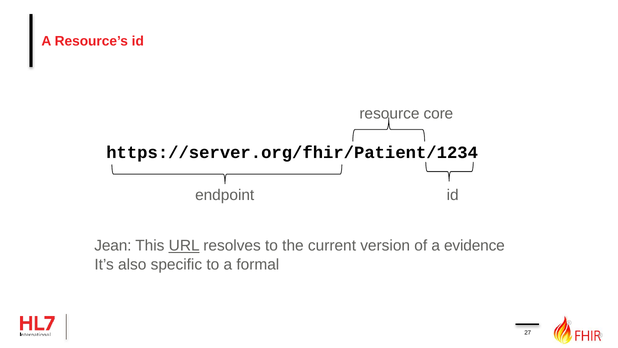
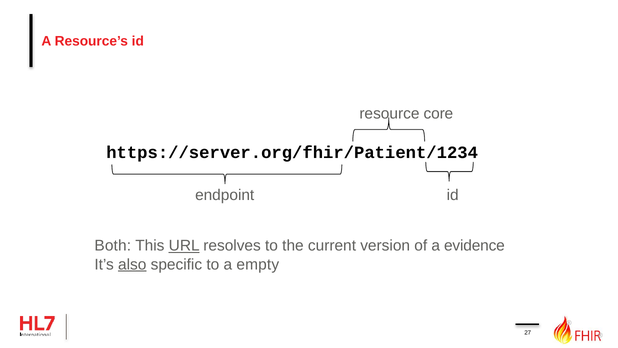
Jean: Jean -> Both (113, 246)
also underline: none -> present (132, 264)
formal: formal -> empty (258, 264)
